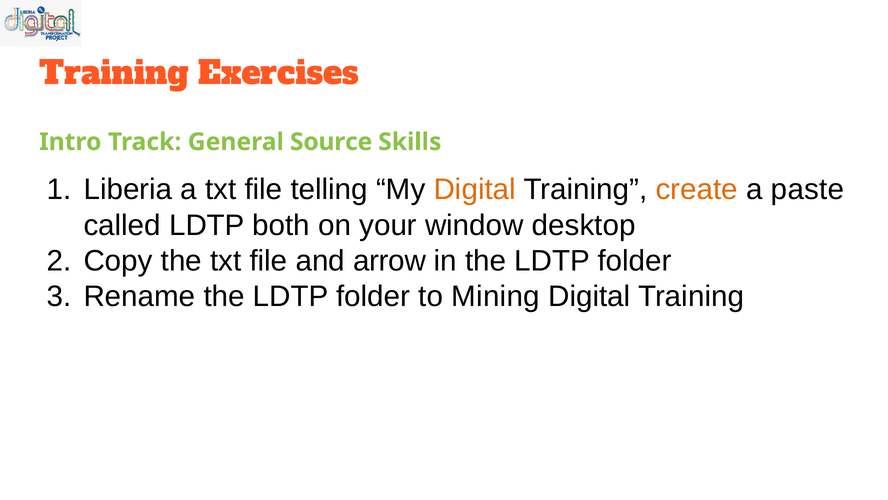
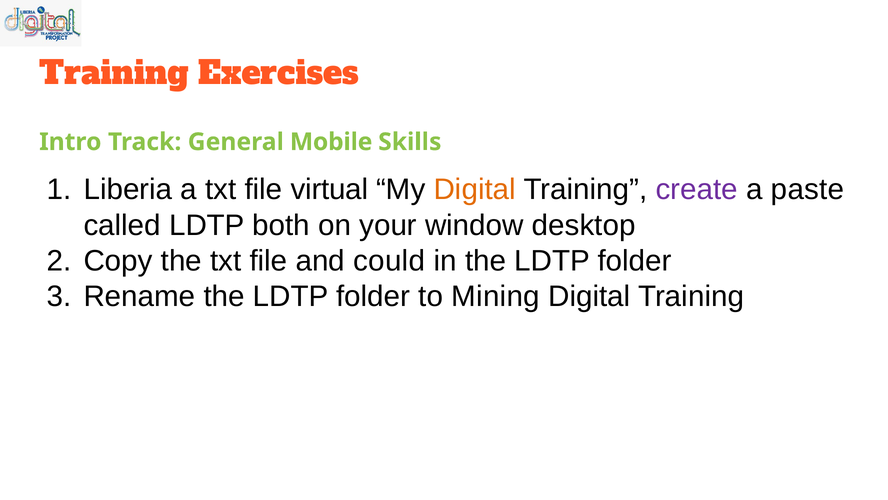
Source: Source -> Mobile (331, 142)
telling: telling -> virtual (329, 190)
create colour: orange -> purple (697, 190)
arrow: arrow -> could (389, 261)
